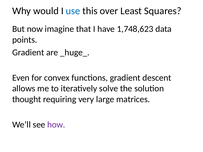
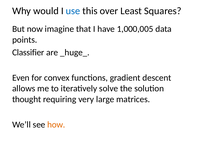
1,748,623: 1,748,623 -> 1,000,005 (135, 29)
Gradient: Gradient -> Classifier (28, 53)
how colour: purple -> orange (56, 125)
